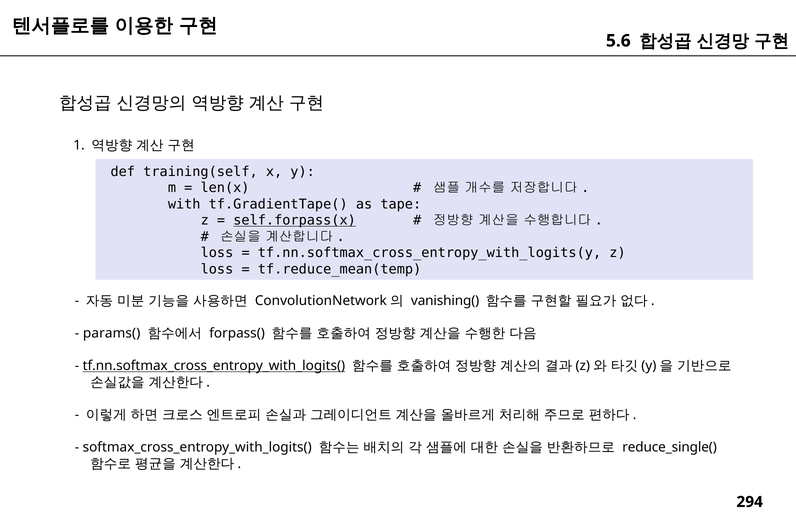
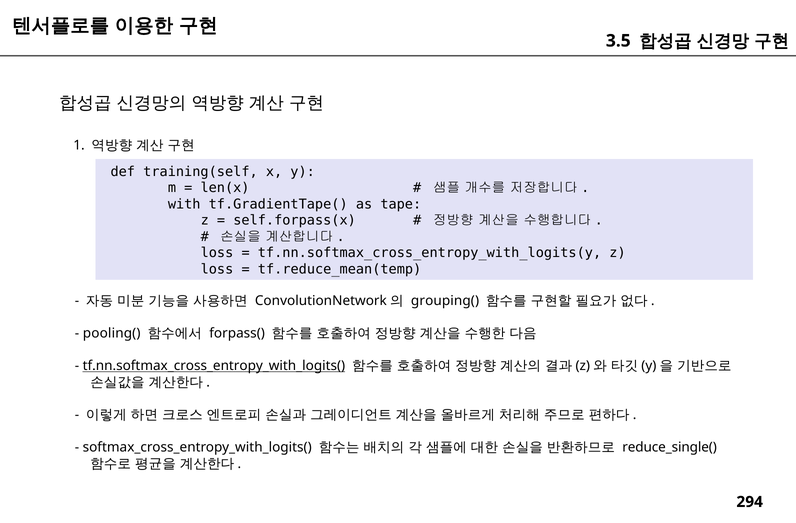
5.6: 5.6 -> 3.5 (618, 41)
self.forpass(x underline: present -> none (295, 220)
vanishing(: vanishing( -> grouping( (445, 301)
params(: params( -> pooling( (112, 333)
